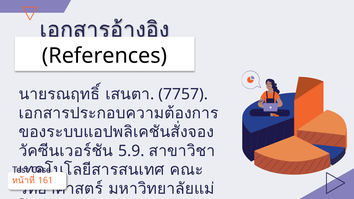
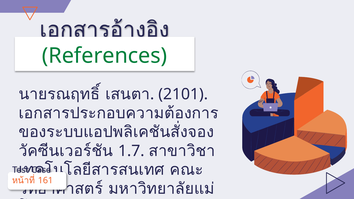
References colour: black -> green (105, 56)
7757: 7757 -> 2101 (183, 94)
5.9: 5.9 -> 1.7 (131, 151)
